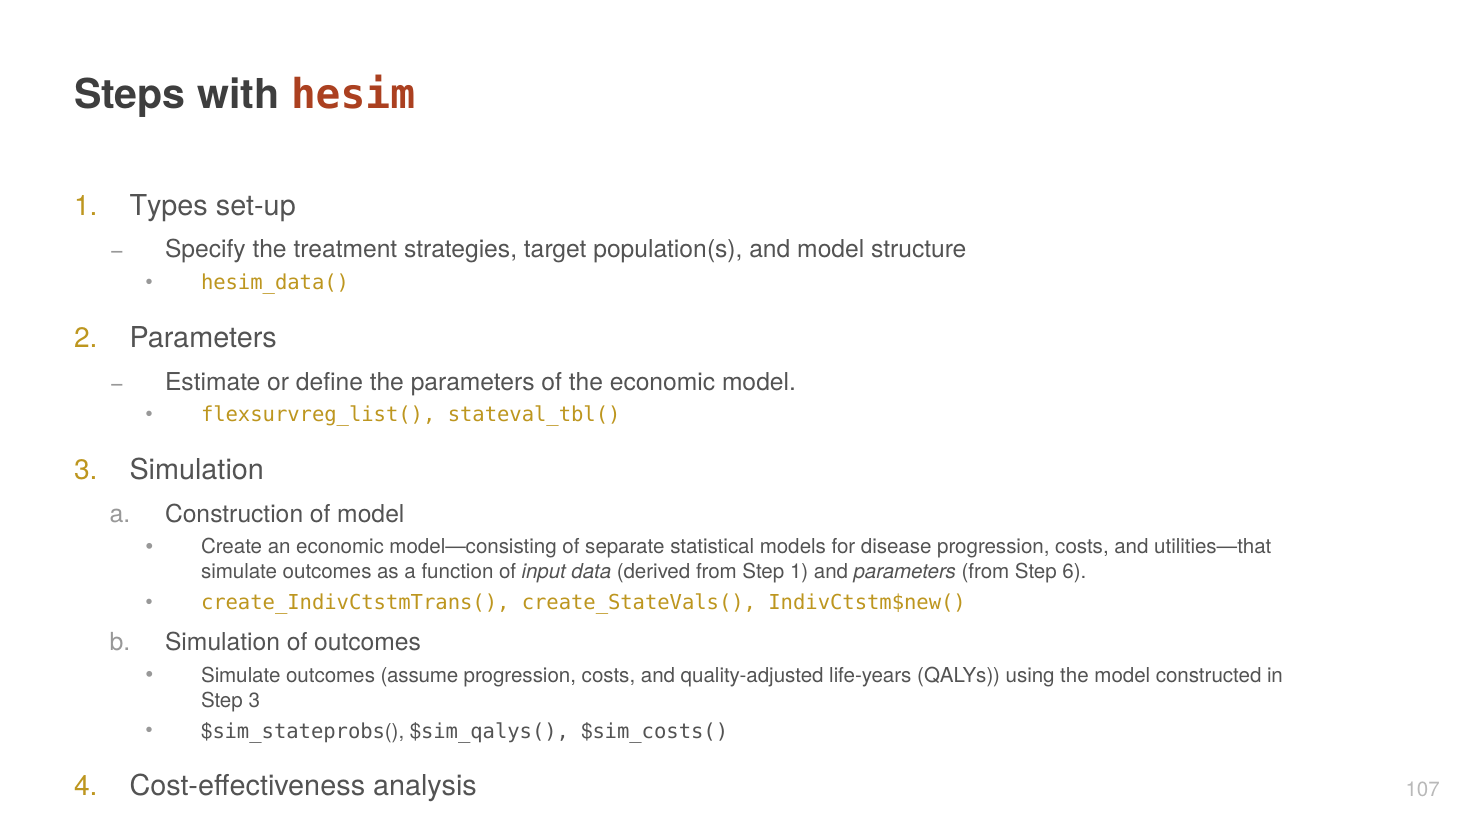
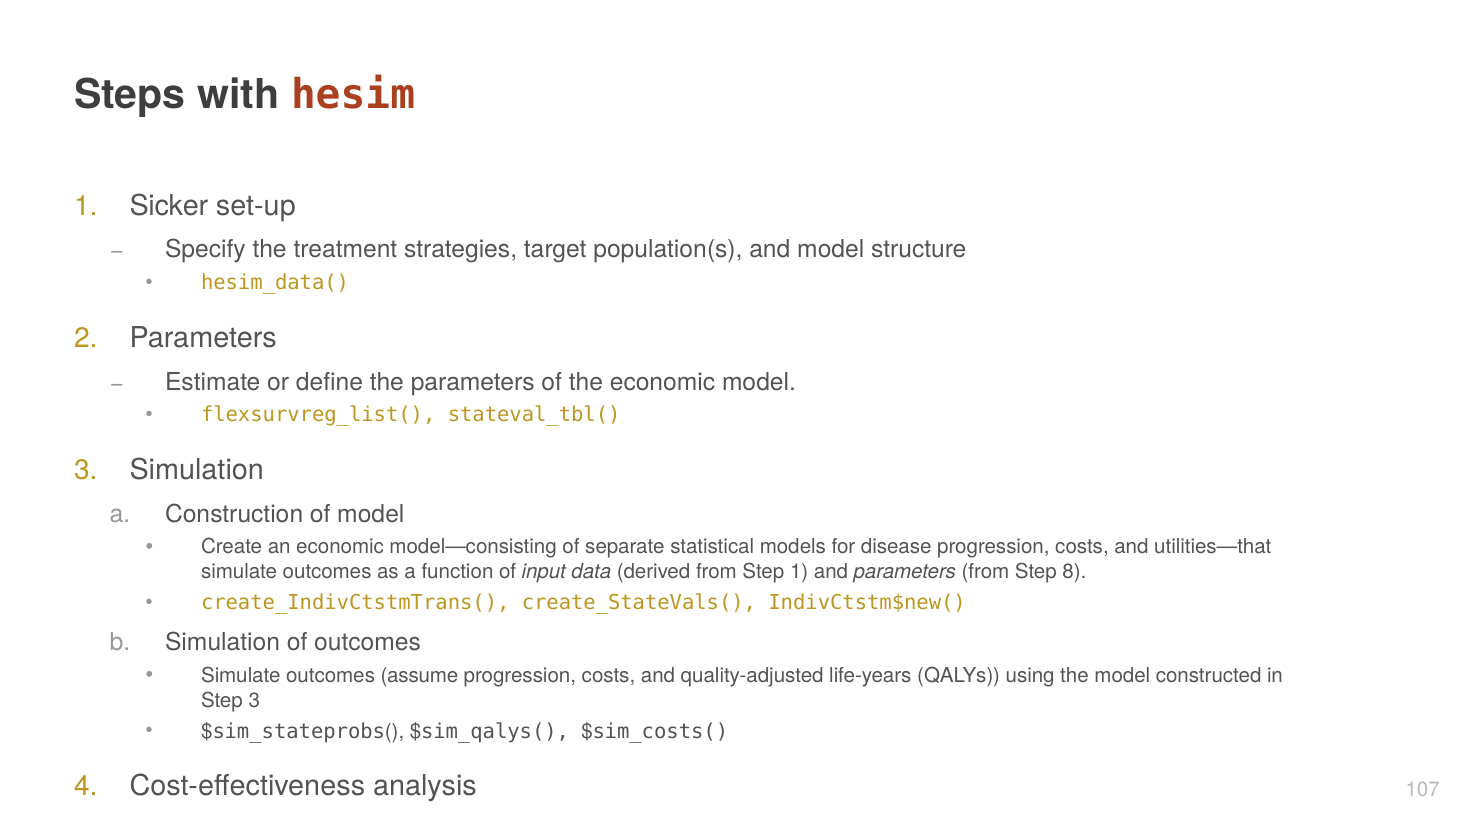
Types: Types -> Sicker (169, 206)
6: 6 -> 8 (1074, 572)
